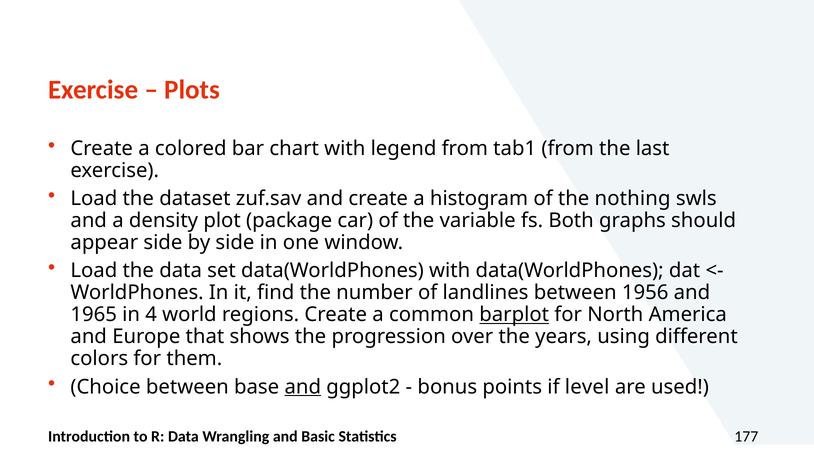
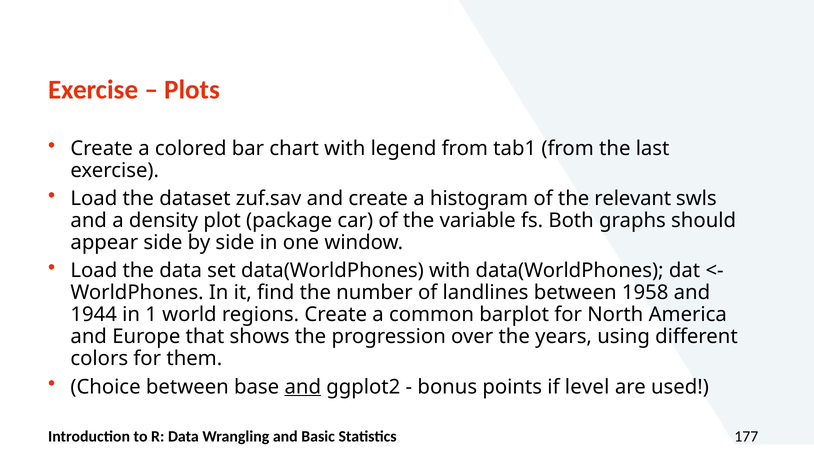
nothing: nothing -> relevant (633, 199)
1956: 1956 -> 1958 (645, 293)
1965: 1965 -> 1944 (94, 315)
4: 4 -> 1 (151, 315)
barplot underline: present -> none (514, 315)
